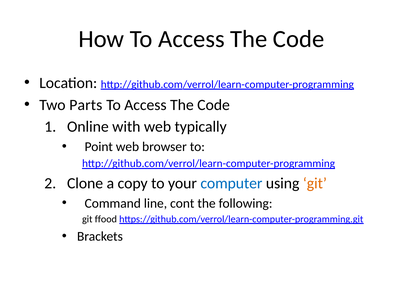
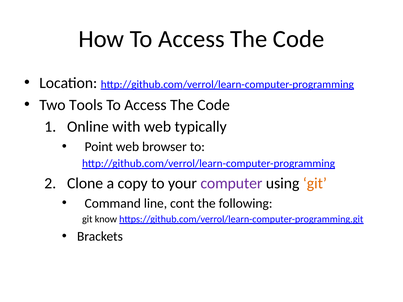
Parts: Parts -> Tools (86, 105)
computer colour: blue -> purple (231, 183)
ffood: ffood -> know (106, 219)
